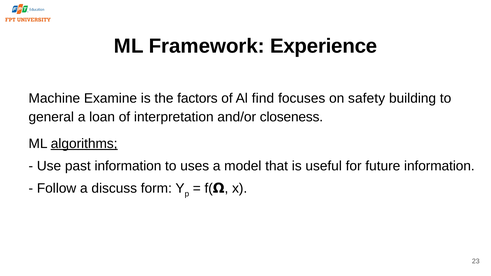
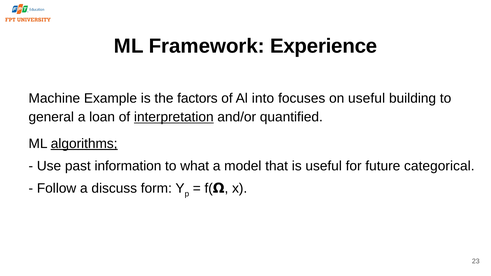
Examine: Examine -> Example (110, 98)
find: find -> into (263, 98)
on safety: safety -> useful (367, 98)
interpretation underline: none -> present (174, 117)
closeness: closeness -> quantified (291, 117)
uses: uses -> what (195, 166)
future information: information -> categorical (439, 166)
